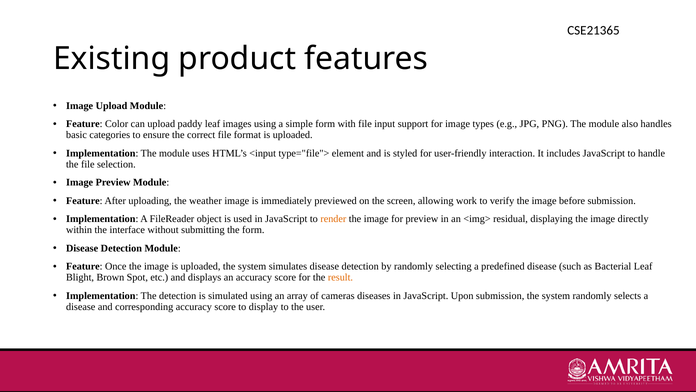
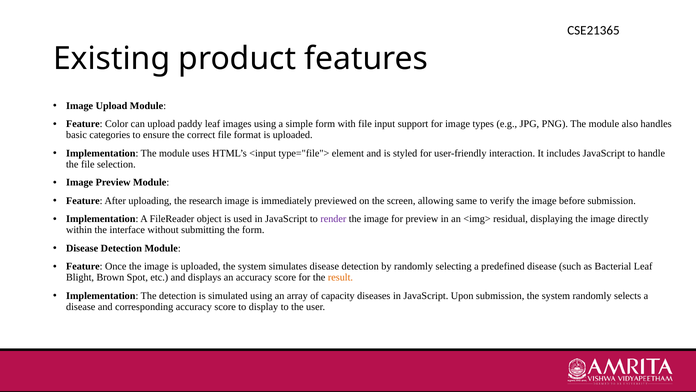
weather: weather -> research (206, 201)
work: work -> same (467, 201)
render colour: orange -> purple (333, 219)
cameras: cameras -> capacity (338, 295)
